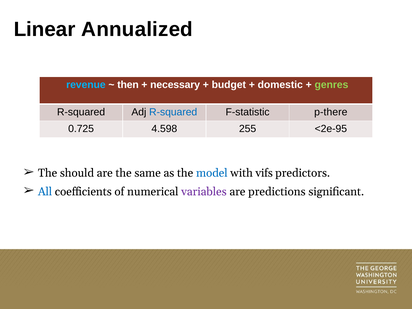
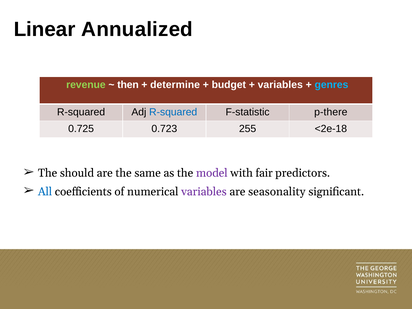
revenue colour: light blue -> light green (86, 85)
necessary: necessary -> determine (175, 85)
domestic: domestic -> variables (280, 85)
genres colour: light green -> light blue (331, 85)
4.598: 4.598 -> 0.723 (164, 129)
<2e-95: <2e-95 -> <2e-18 (331, 129)
model colour: blue -> purple (212, 173)
vifs: vifs -> fair (264, 173)
predictions: predictions -> seasonality (277, 192)
